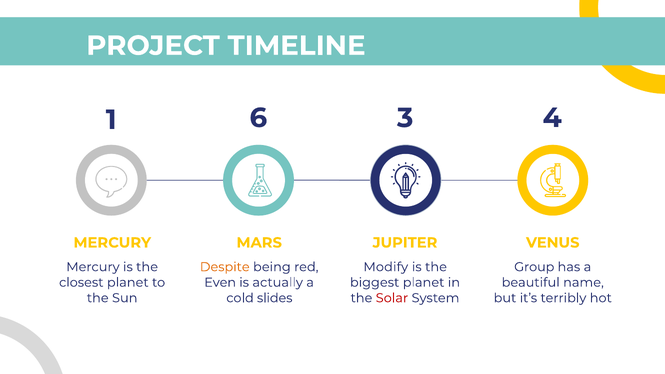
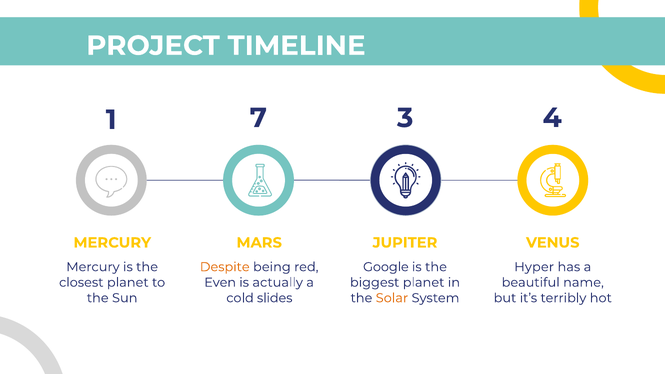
6: 6 -> 7 (258, 118)
Modify: Modify -> Google (386, 267)
Group: Group -> Hyper (534, 267)
Solar colour: red -> orange (392, 298)
